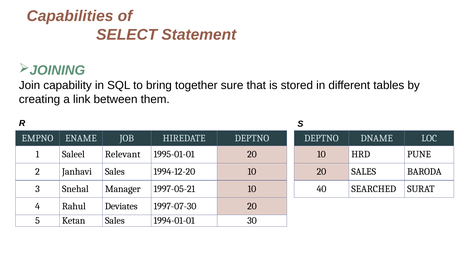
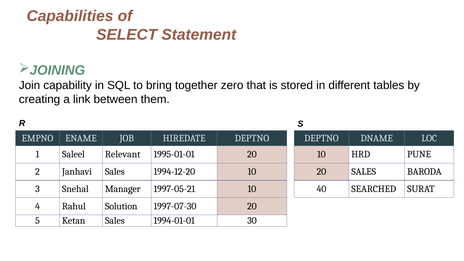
sure: sure -> zero (232, 85)
Deviates: Deviates -> Solution (121, 206)
